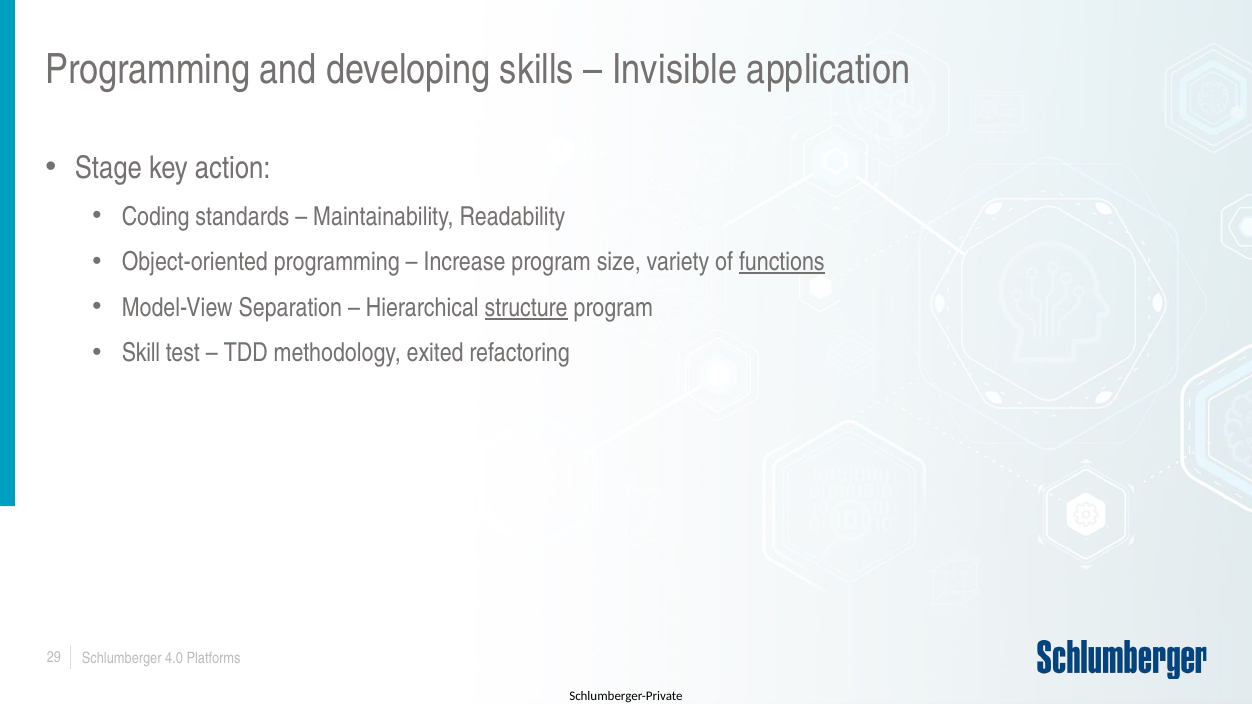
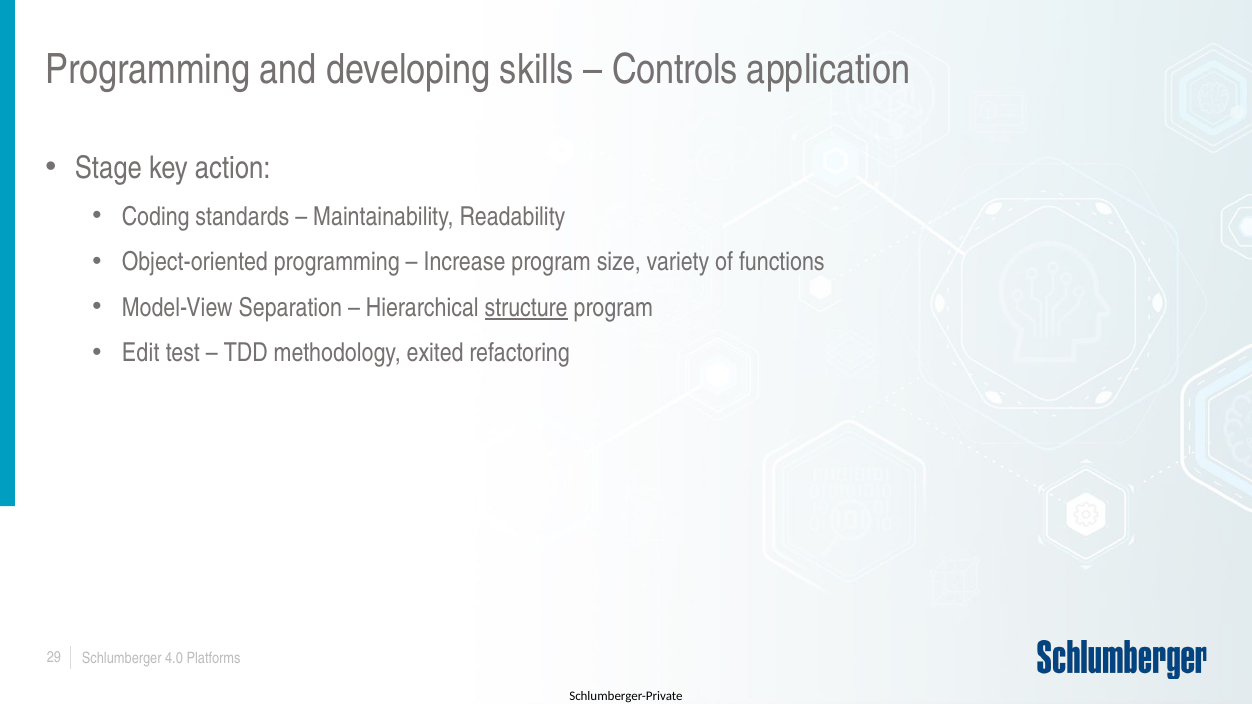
Invisible: Invisible -> Controls (675, 69)
functions underline: present -> none (782, 262)
Skill: Skill -> Edit (141, 353)
